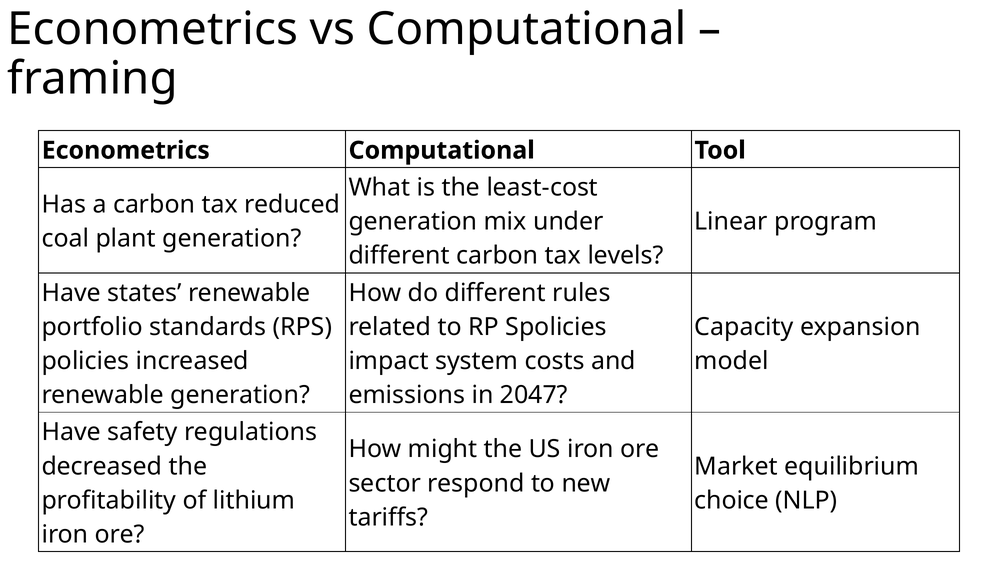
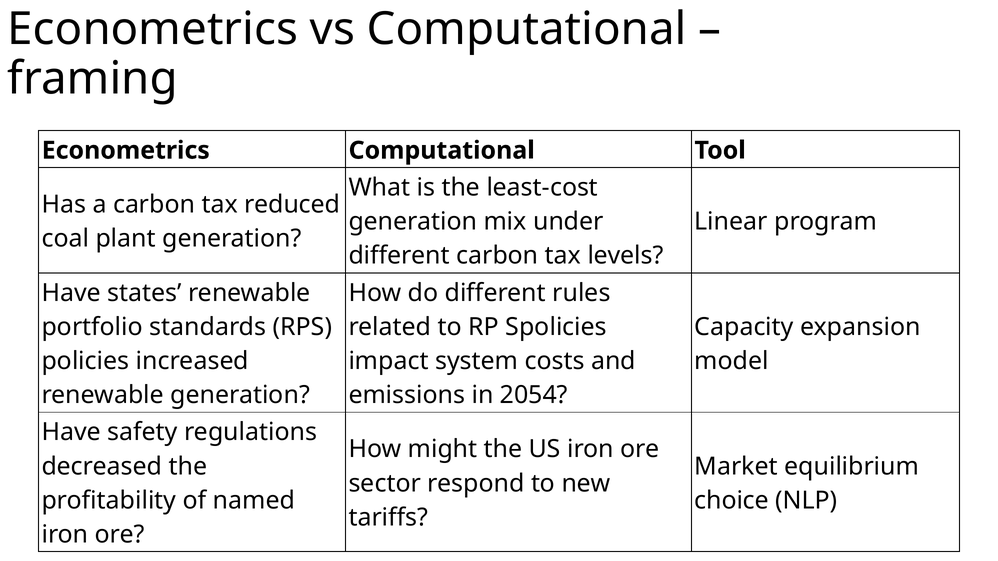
2047: 2047 -> 2054 (534, 395)
lithium: lithium -> named (254, 501)
